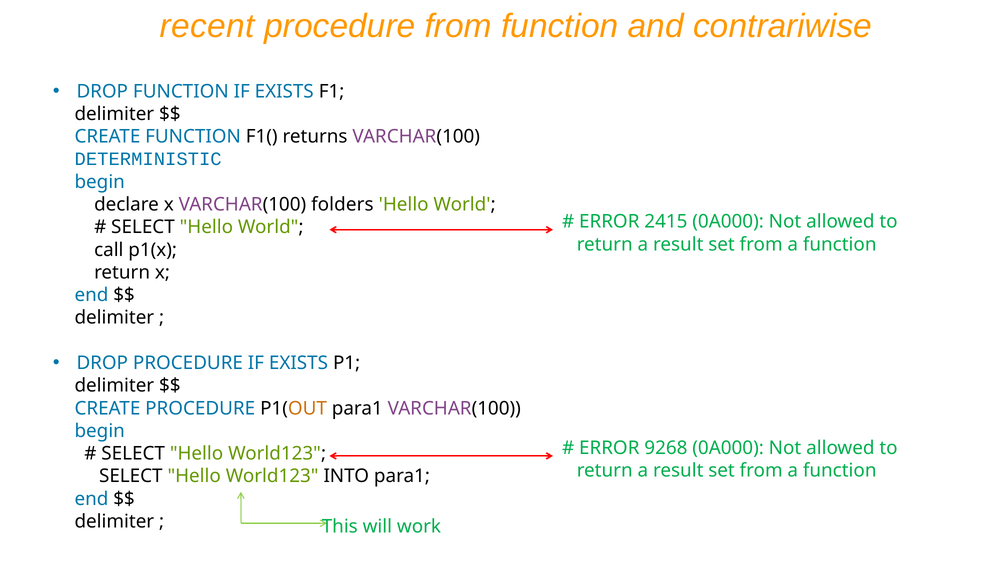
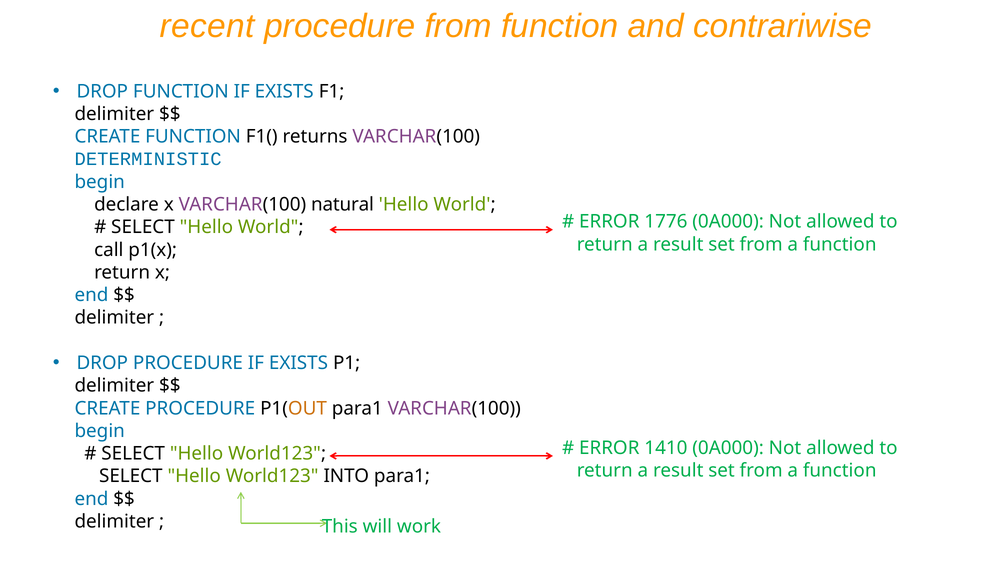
folders: folders -> natural (343, 204)
2415: 2415 -> 1776 (666, 222)
9268: 9268 -> 1410 (666, 448)
